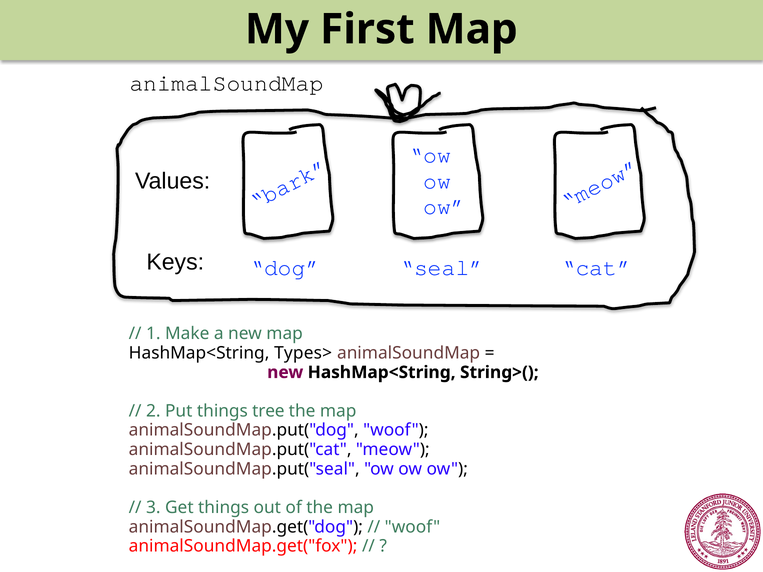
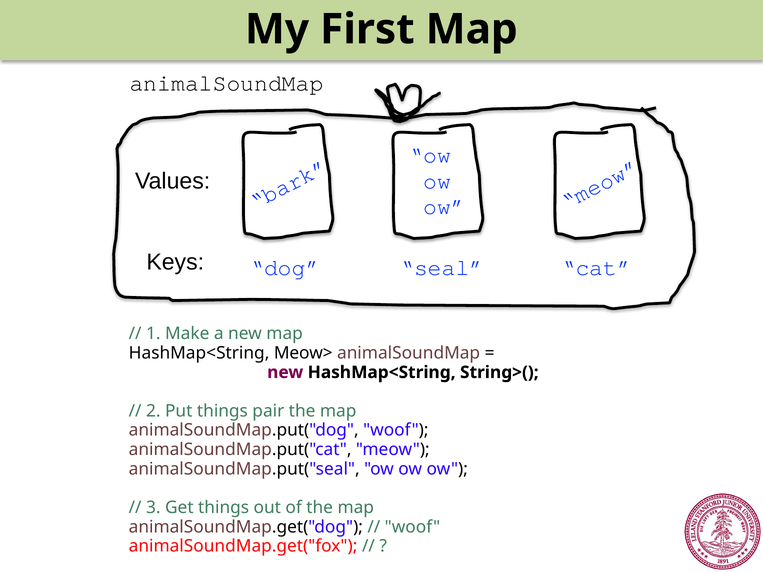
Types>: Types> -> Meow> (303, 353)
tree: tree -> pair (268, 411)
